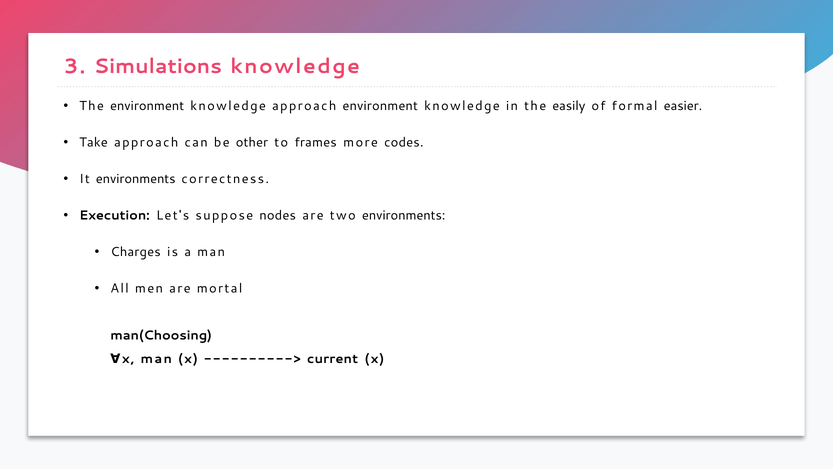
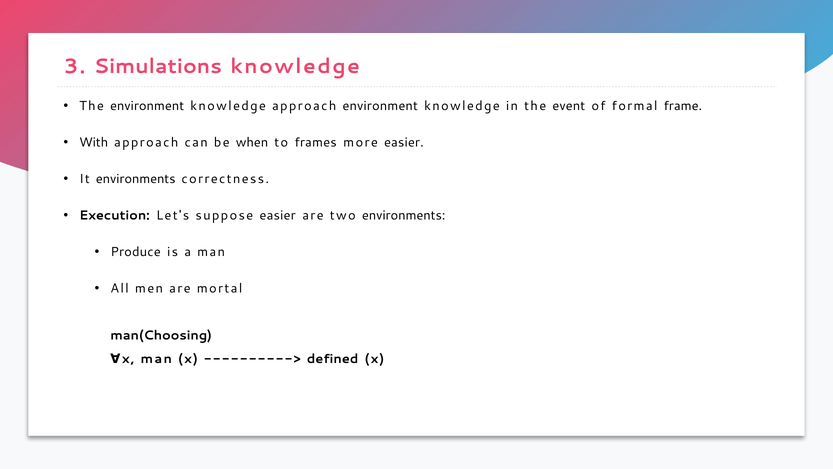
easily: easily -> event (569, 106)
easier: easier -> frame (683, 106)
Take: Take -> With (94, 143)
other: other -> when (252, 143)
more codes: codes -> easier (404, 143)
suppose nodes: nodes -> easier (278, 215)
Charges: Charges -> Produce (136, 252)
current: current -> defined (333, 358)
